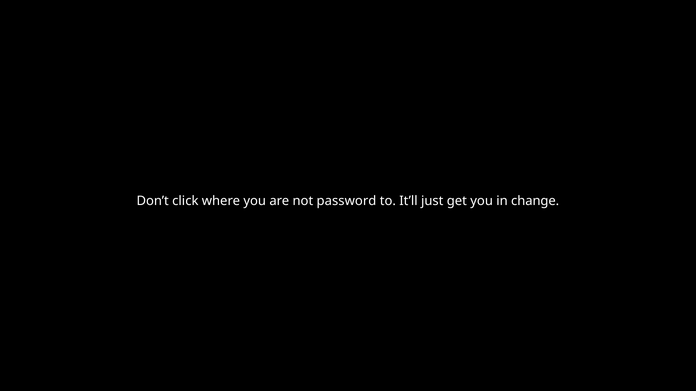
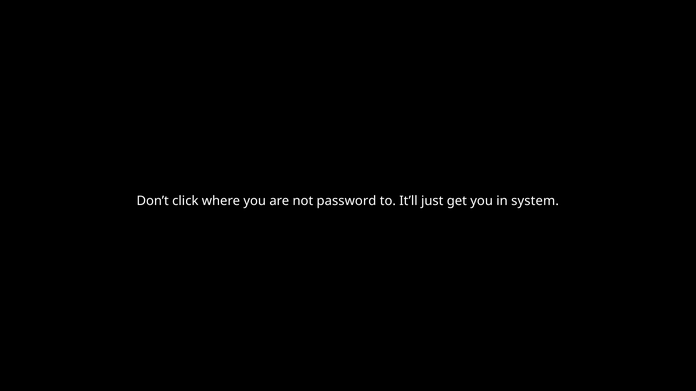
change: change -> system (535, 201)
